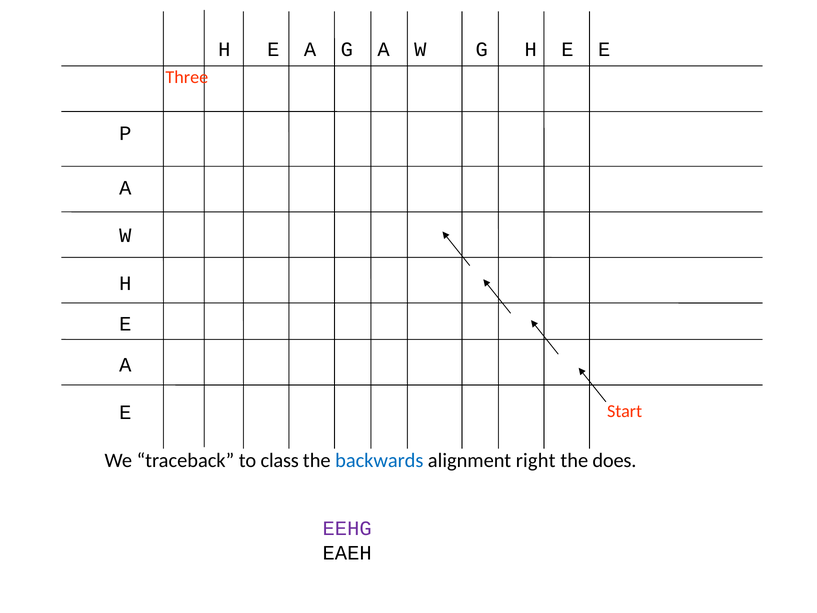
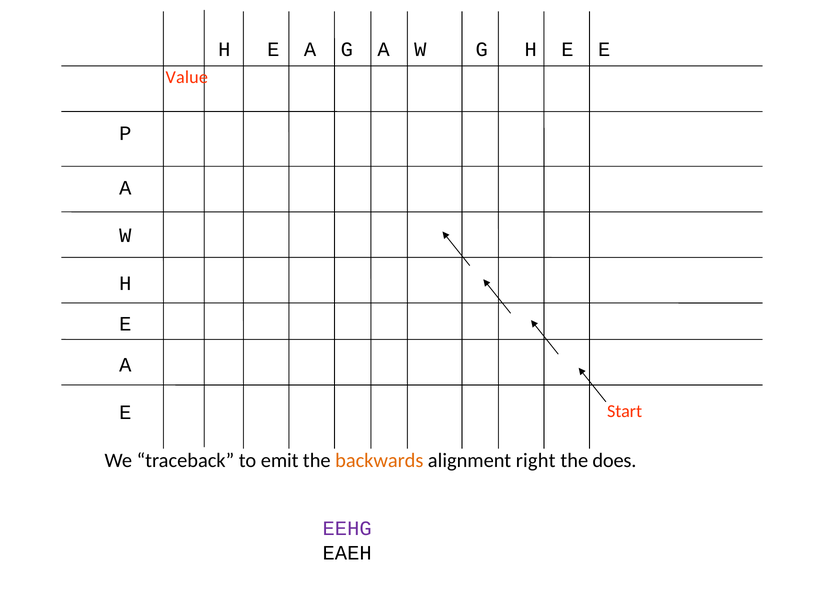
Three: Three -> Value (187, 77)
class: class -> emit (280, 460)
backwards colour: blue -> orange (379, 460)
